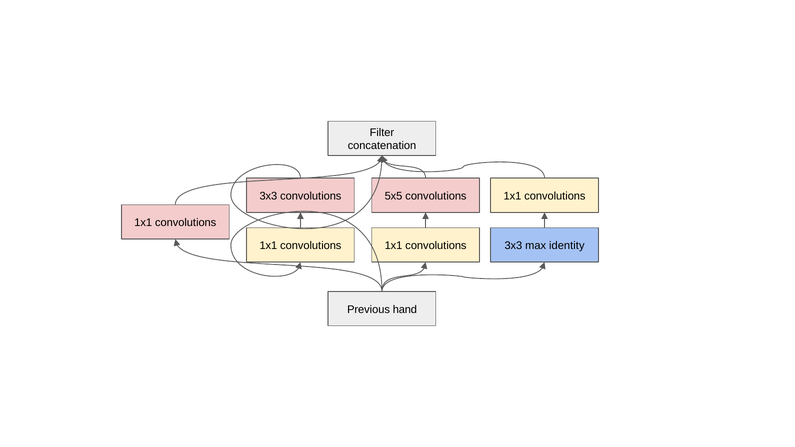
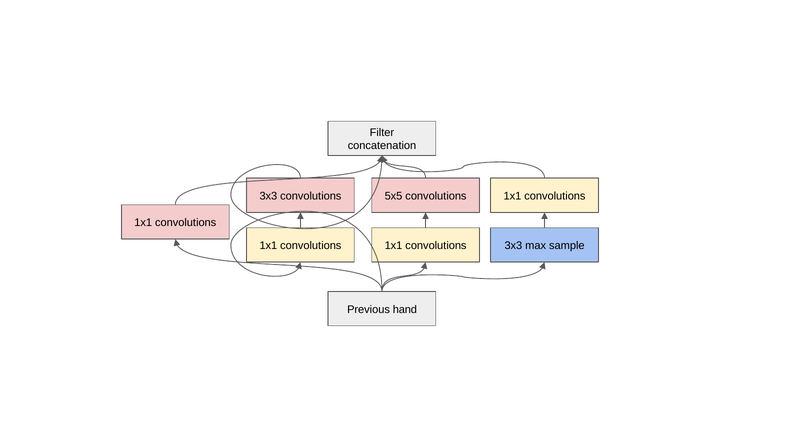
identity: identity -> sample (567, 246)
